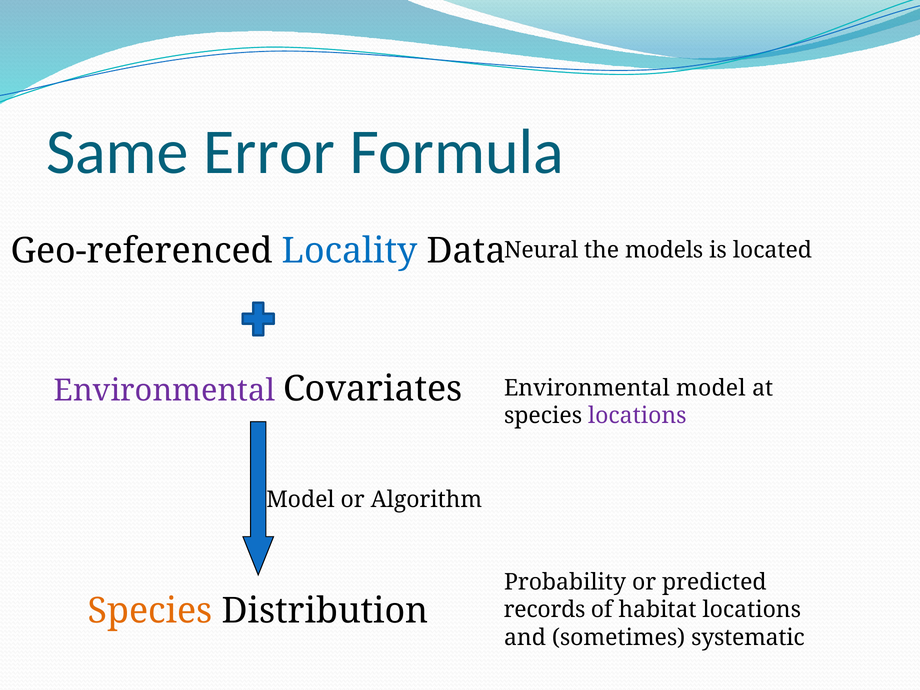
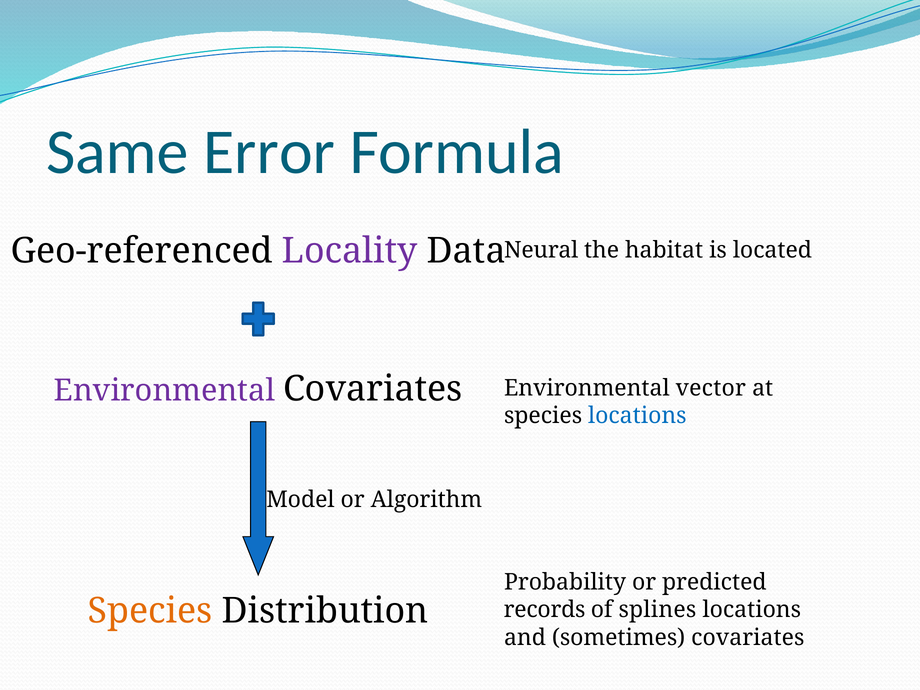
Locality colour: blue -> purple (350, 251)
models: models -> habitat (664, 250)
Environmental model: model -> vector (711, 388)
locations colour: purple -> blue (637, 416)
habitat: habitat -> splines (657, 610)
sometimes systematic: systematic -> covariates (748, 637)
